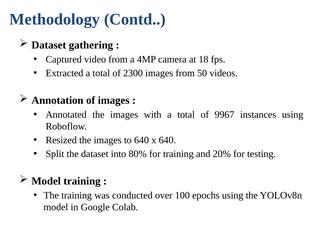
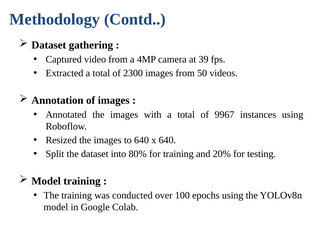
18: 18 -> 39 (203, 59)
